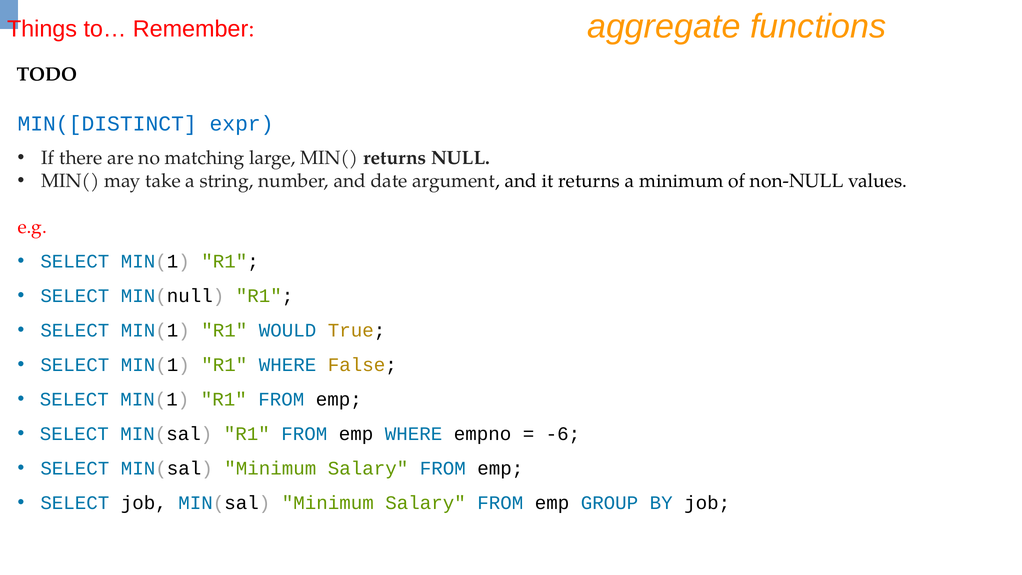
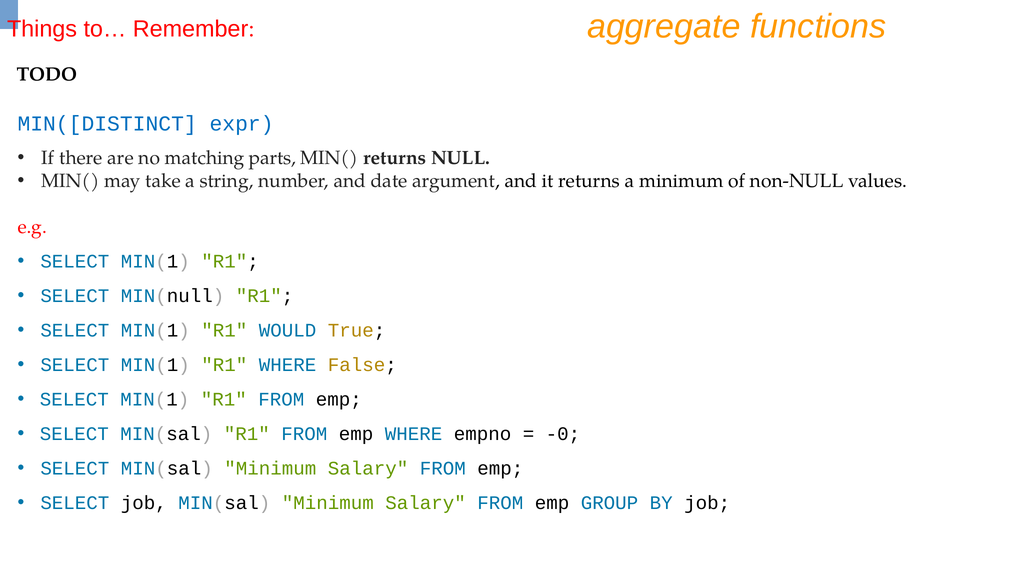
large: large -> parts (272, 158)
-6: -6 -> -0 (563, 434)
